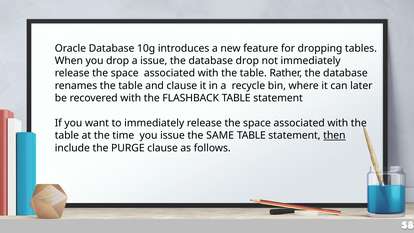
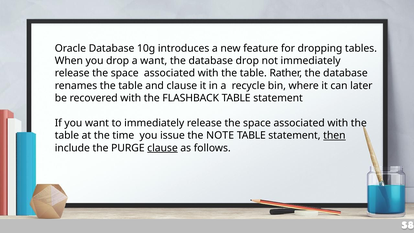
a issue: issue -> want (154, 61)
SAME: SAME -> NOTE (220, 135)
clause underline: none -> present (162, 148)
